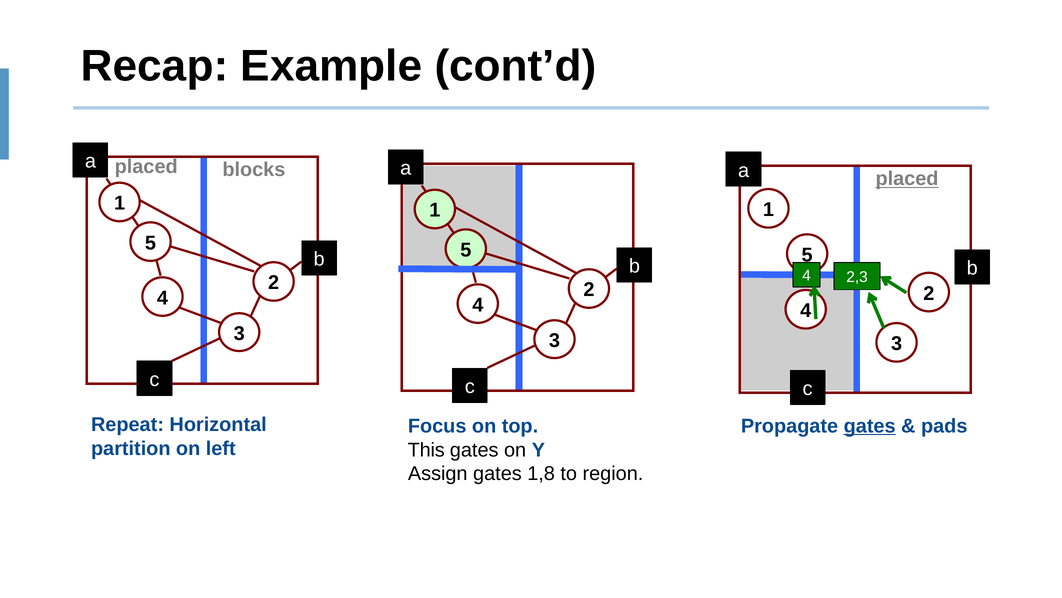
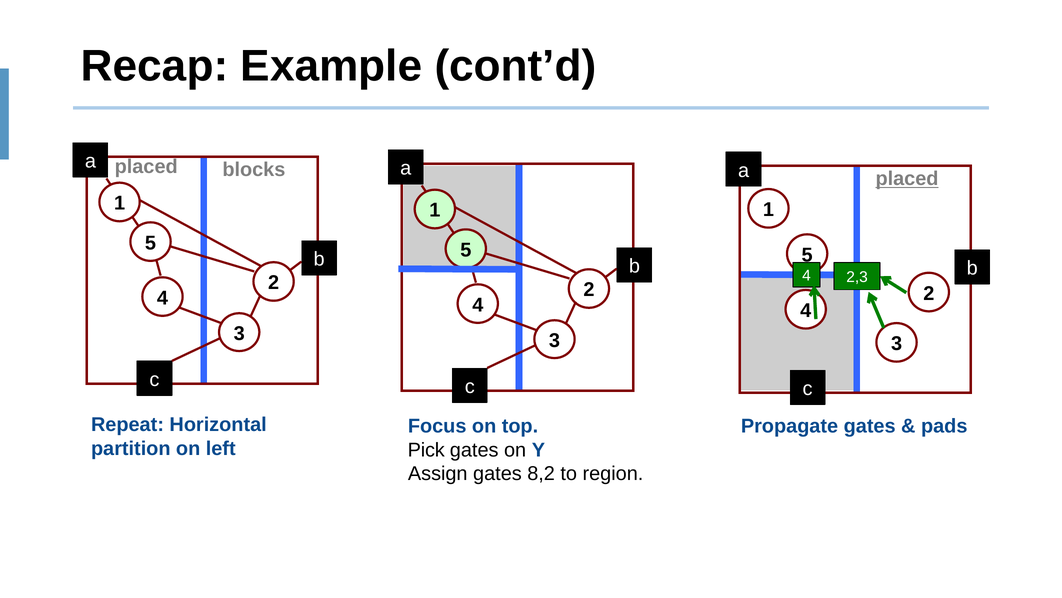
gates underline: present -> none (870, 426)
This: This -> Pick (426, 449)
1,8: 1,8 -> 8,2 (541, 473)
